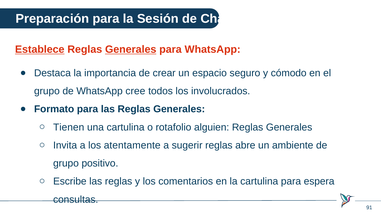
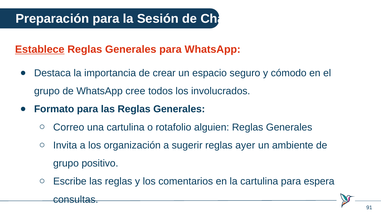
Generales underline: present -> none (131, 49)
Tienen: Tienen -> Correo (69, 127)
atentamente: atentamente -> organización (132, 146)
abre: abre -> ayer (245, 146)
